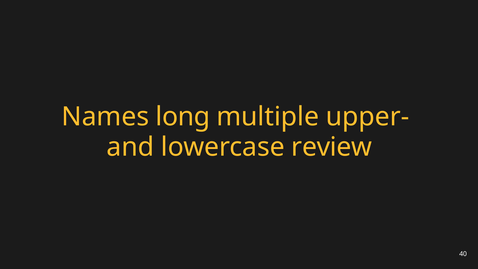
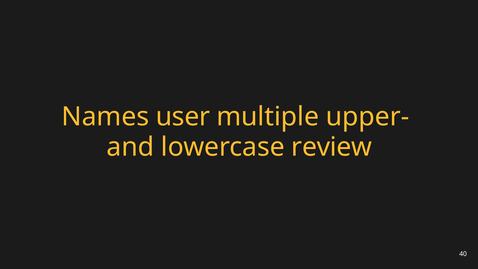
long: long -> user (183, 117)
